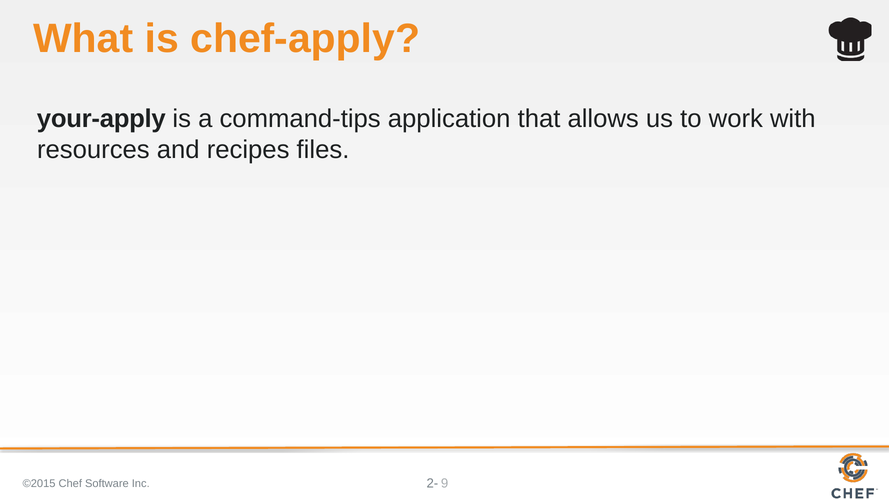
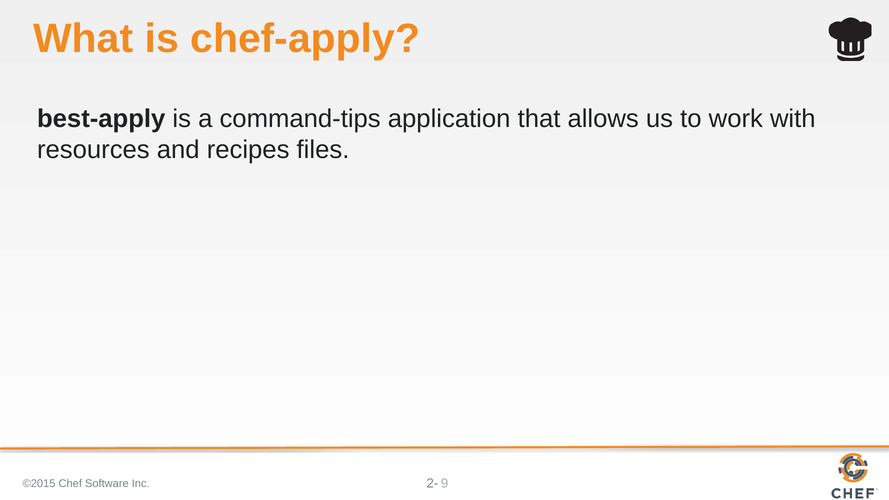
your-apply: your-apply -> best-apply (101, 119)
